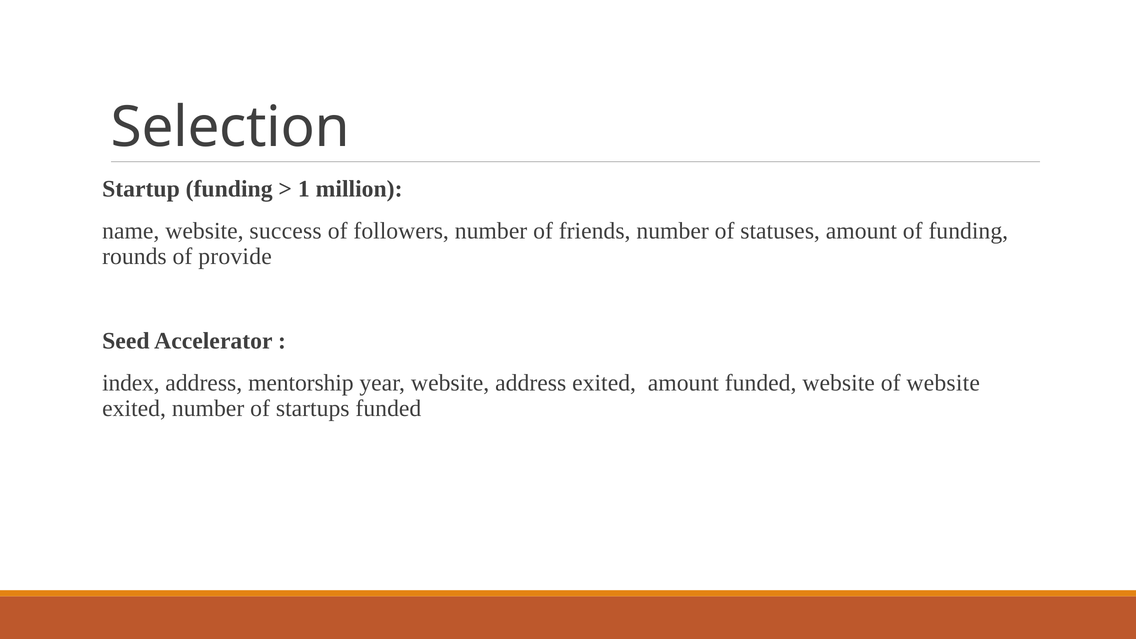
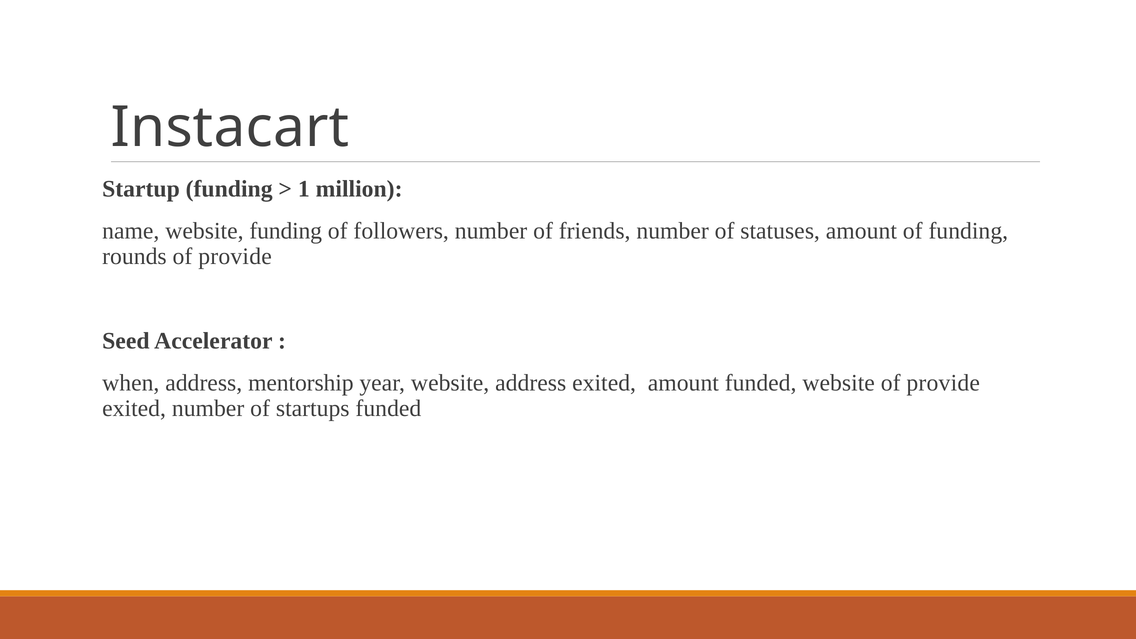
Selection: Selection -> Instacart (230, 127)
website success: success -> funding (286, 231)
index: index -> when (131, 383)
website: website -> provide (943, 383)
